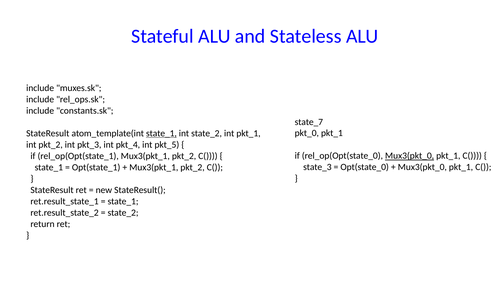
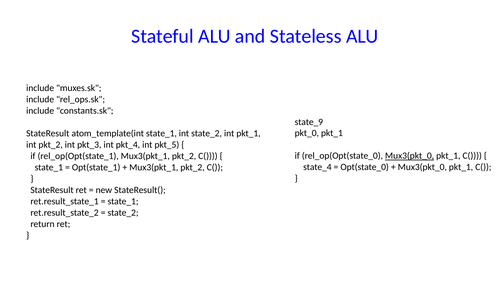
state_7: state_7 -> state_9 (309, 122)
state_1 underline: present -> none (161, 134)
state_3: state_3 -> state_4 (317, 167)
